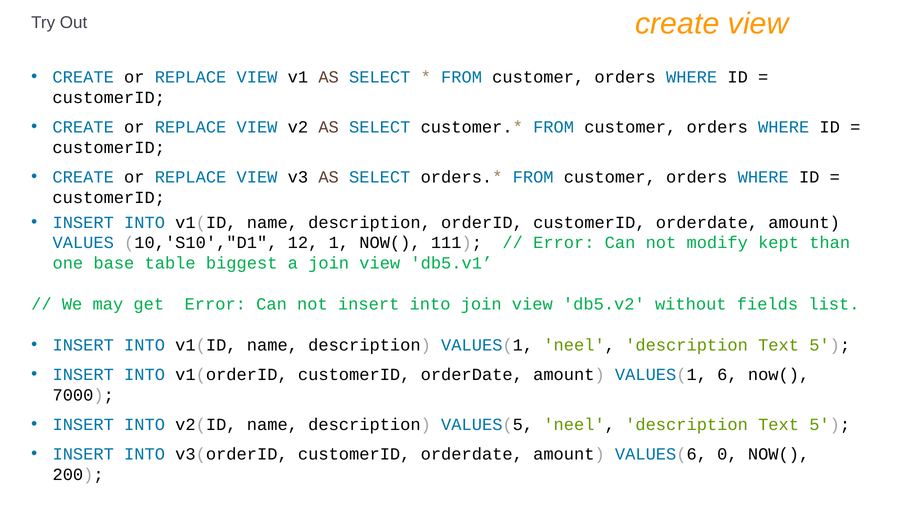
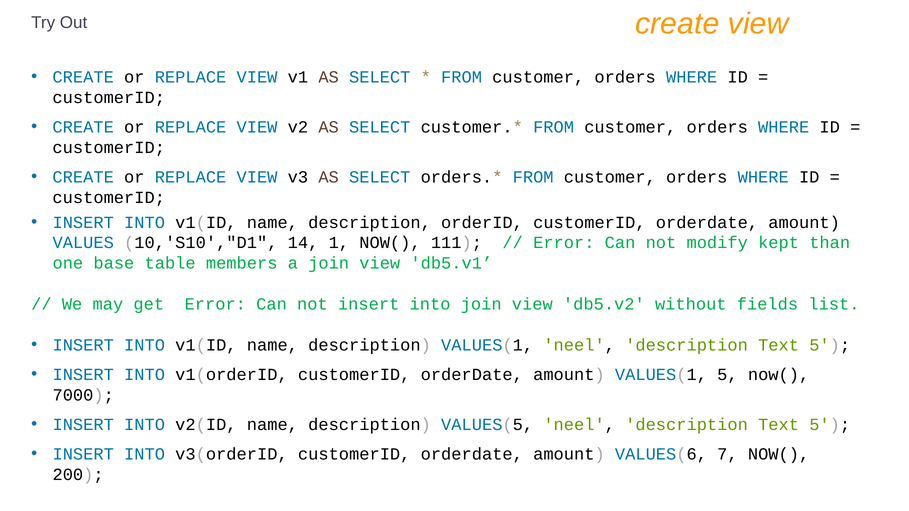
12: 12 -> 14 (303, 243)
biggest: biggest -> members (242, 263)
VALUES(1 6: 6 -> 5 (727, 375)
0: 0 -> 7 (727, 454)
